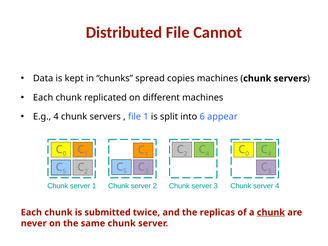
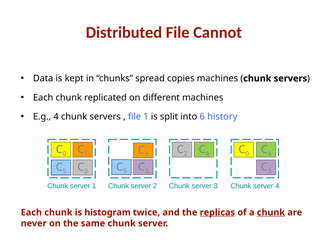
appear: appear -> history (222, 117)
submitted: submitted -> histogram (108, 212)
replicas underline: none -> present (217, 212)
